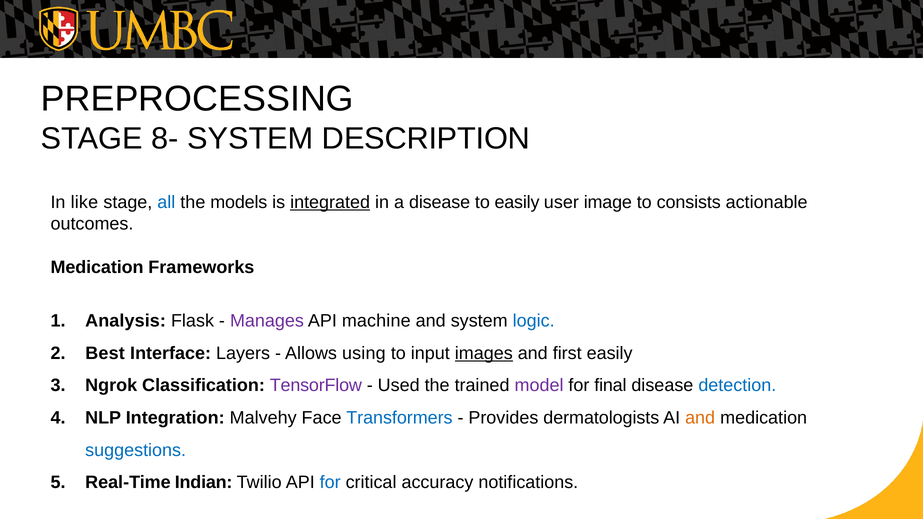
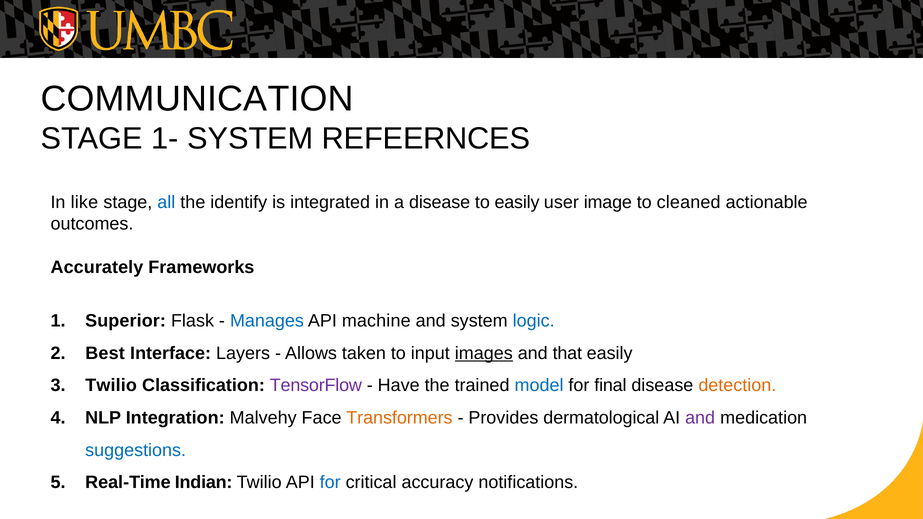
PREPROCESSING: PREPROCESSING -> COMMUNICATION (197, 99)
8-: 8- -> 1- (165, 139)
DESCRIPTION: DESCRIPTION -> REFEERNCES (426, 139)
models: models -> identify (239, 203)
integrated underline: present -> none (330, 203)
consists: consists -> cleaned (689, 203)
Medication: Medication -> Accurately (97, 267)
Analysis: Analysis -> Superior (126, 321)
Manages colour: purple -> blue (267, 321)
using: using -> taken (364, 353)
first: first -> that (567, 353)
Ngrok: Ngrok -> Twilio (111, 386)
Used: Used -> Have (399, 386)
model colour: purple -> blue (539, 386)
detection colour: blue -> orange (737, 386)
Transformers colour: blue -> orange (399, 418)
dermatologists: dermatologists -> dermatological (601, 418)
and colour: orange -> purple (700, 418)
